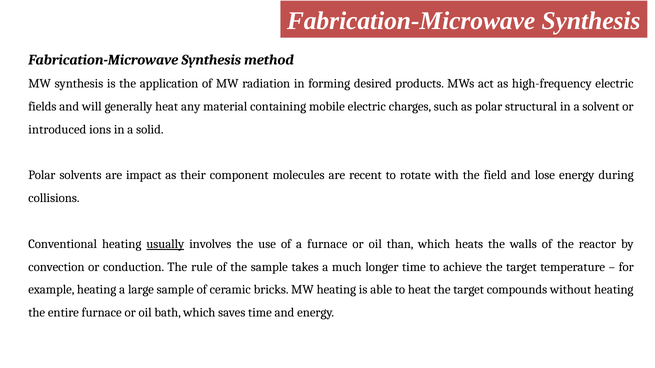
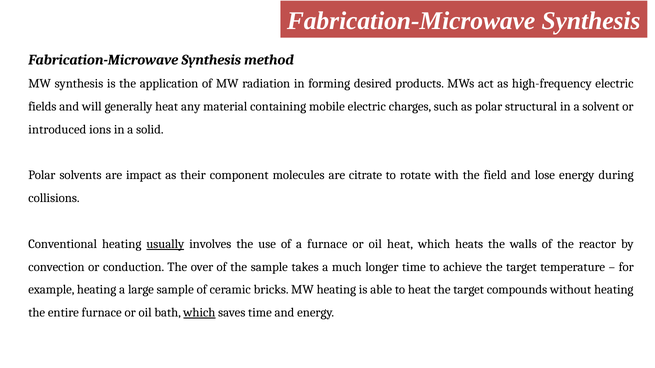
recent: recent -> citrate (365, 175)
oil than: than -> heat (400, 244)
rule: rule -> over (202, 267)
which underline: none -> present (199, 313)
